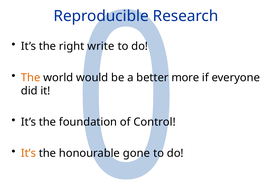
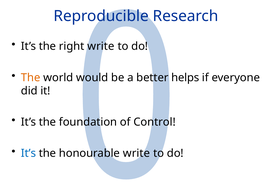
more: more -> helps (185, 78)
It’s colour: orange -> blue (28, 154)
honourable gone: gone -> write (136, 154)
